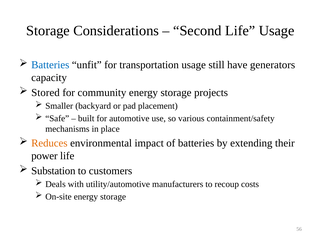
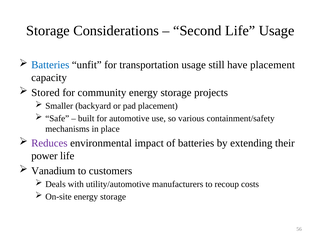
have generators: generators -> placement (273, 65)
Reduces colour: orange -> purple (49, 143)
Substation: Substation -> Vanadium (53, 171)
